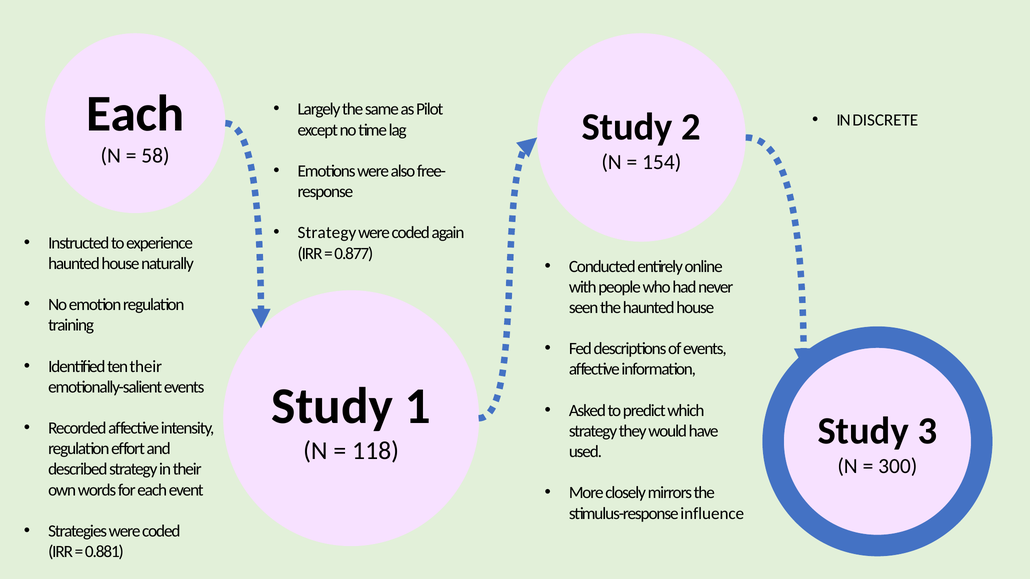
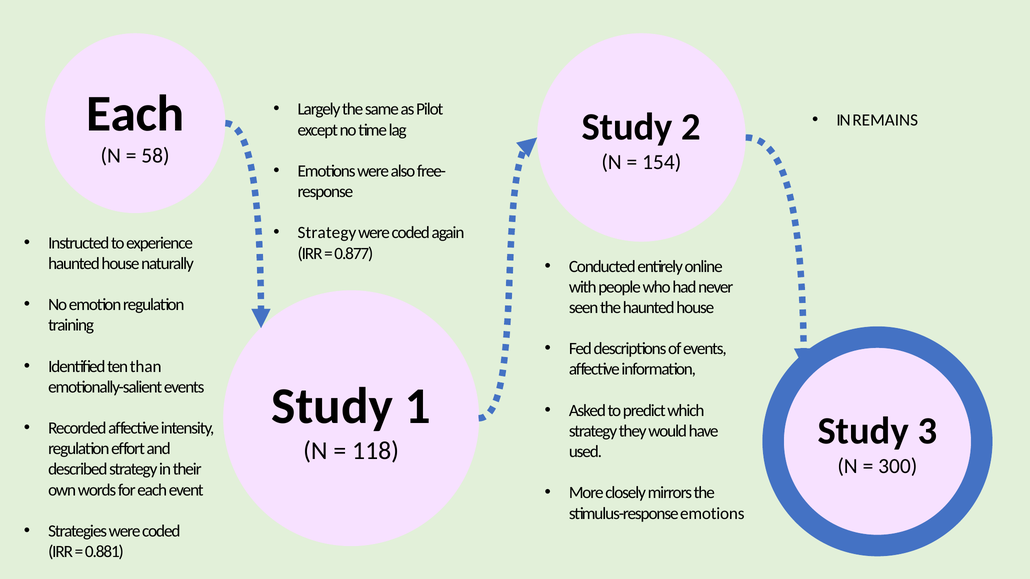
DISCRETE: DISCRETE -> REMAINS (885, 120)
ten their: their -> than (146, 367)
stimulus-response influence: influence -> emotions (712, 514)
